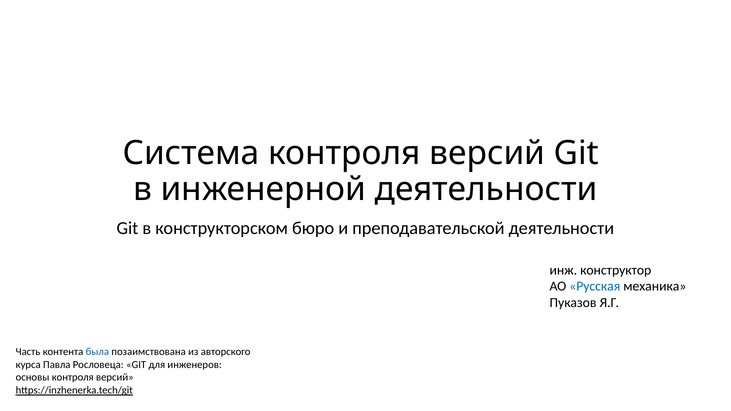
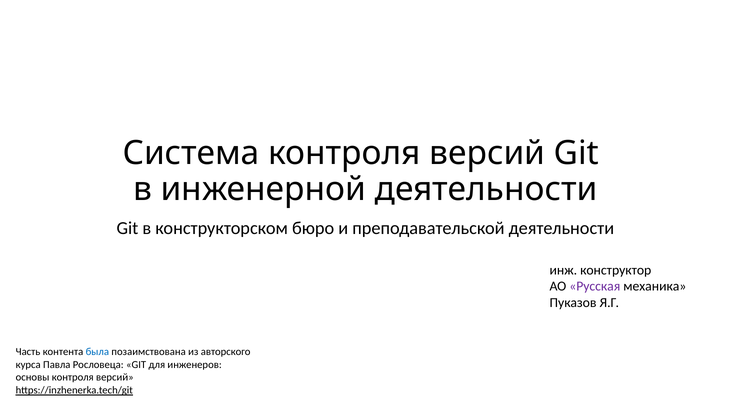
Русская colour: blue -> purple (595, 287)
